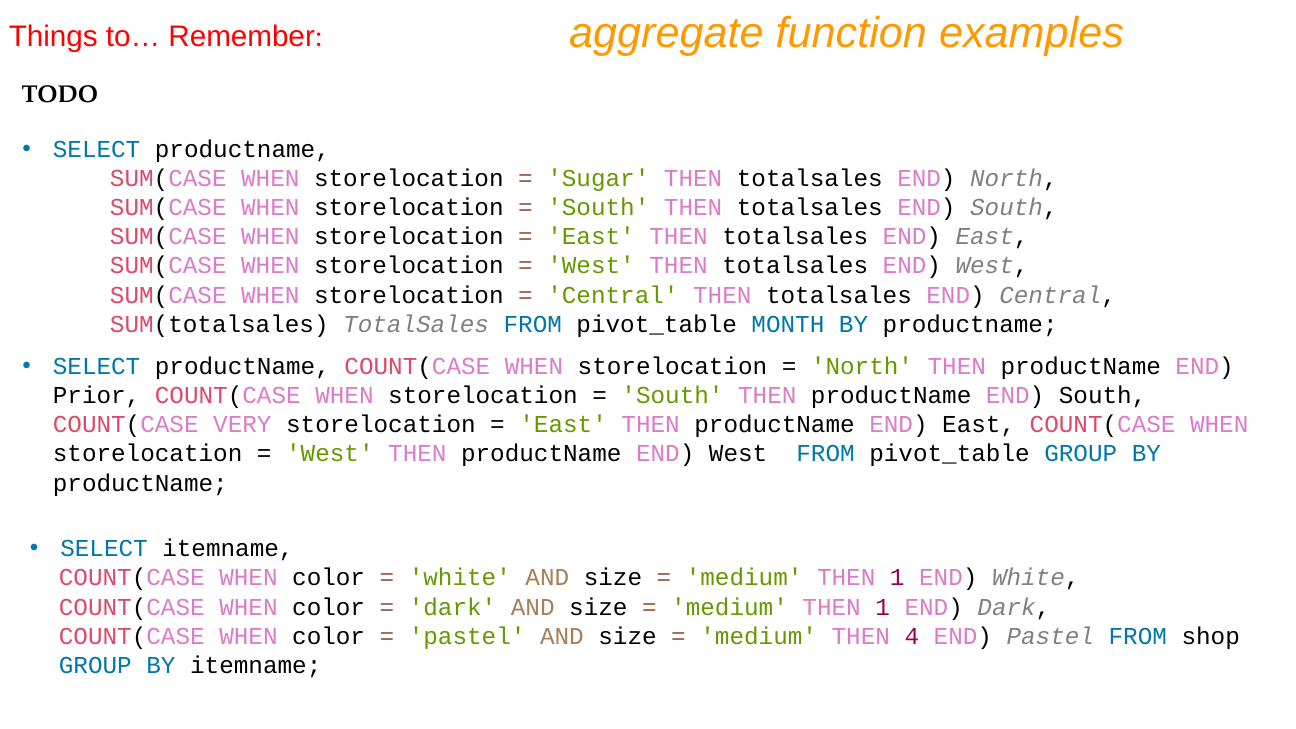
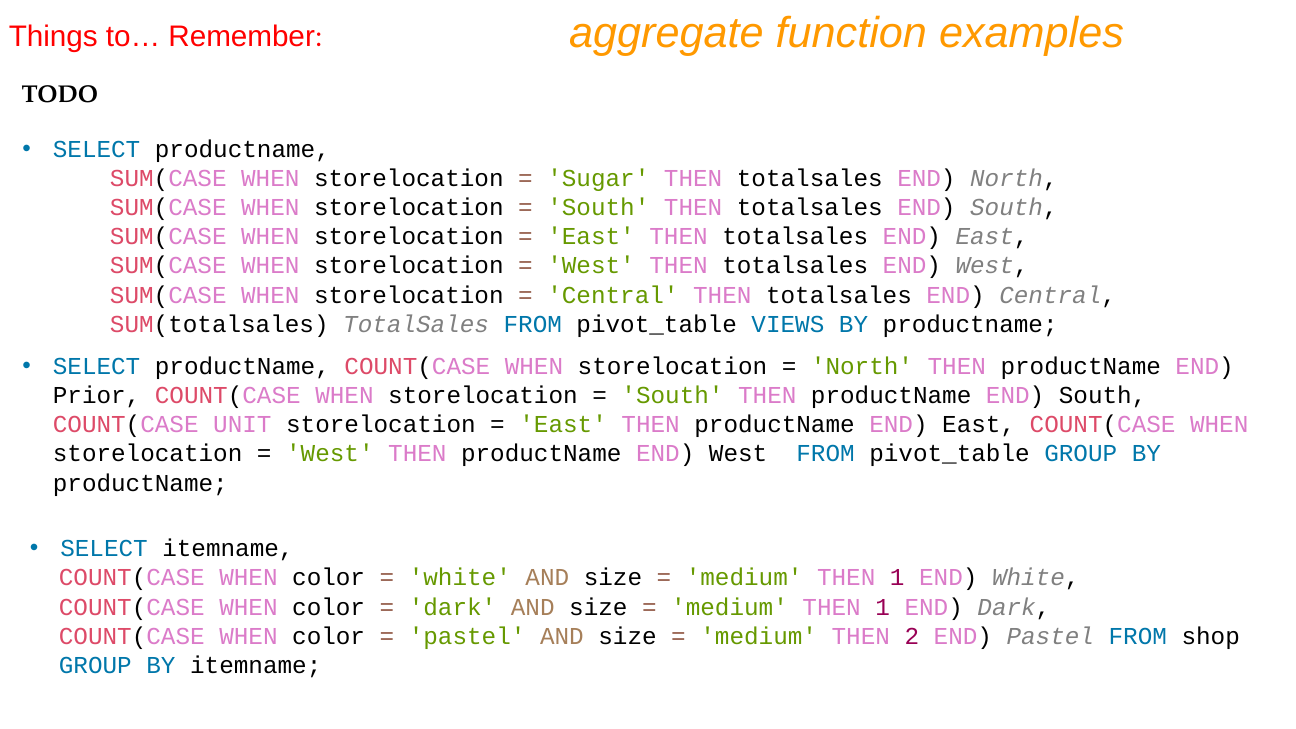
MONTH: MONTH -> VIEWS (788, 324)
VERY: VERY -> UNIT (242, 425)
4: 4 -> 2 (912, 636)
